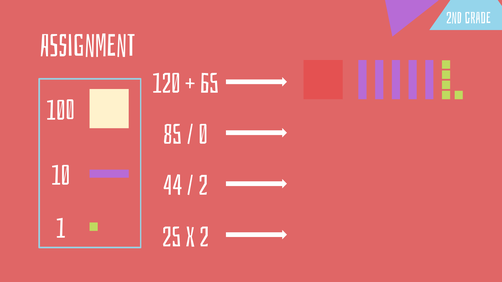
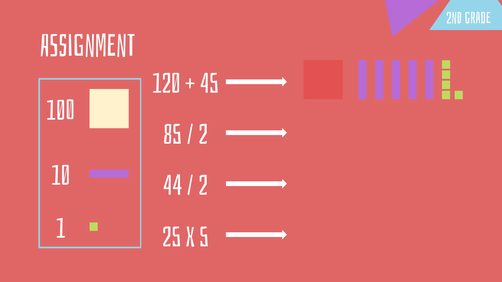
65: 65 -> 45 (209, 84)
0: 0 -> 2 (203, 135)
x 2: 2 -> 5 (204, 237)
